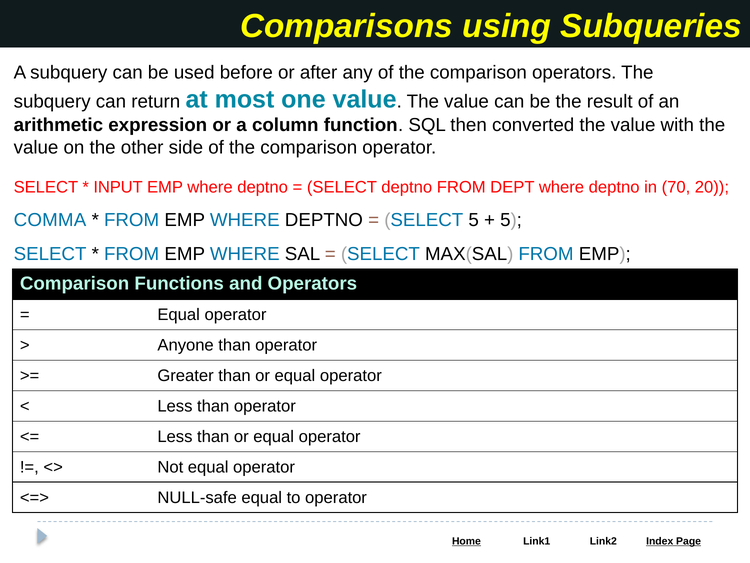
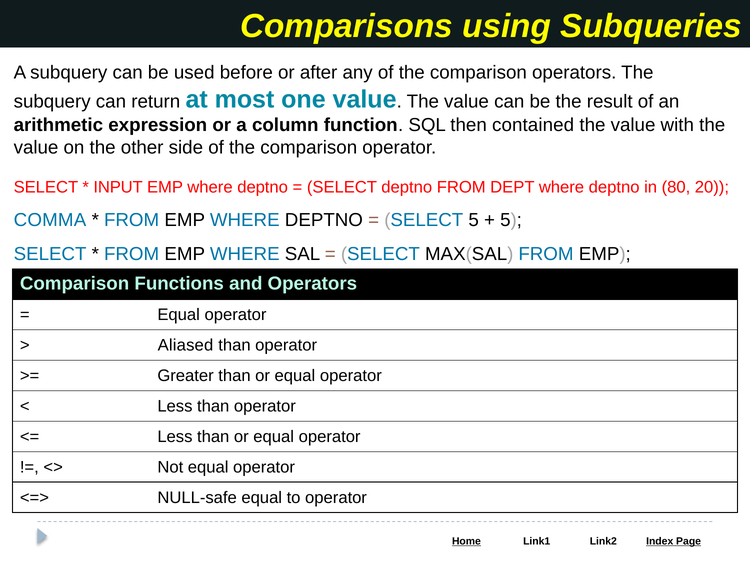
converted: converted -> contained (533, 125)
70: 70 -> 80 (676, 187)
Anyone: Anyone -> Aliased (186, 345)
